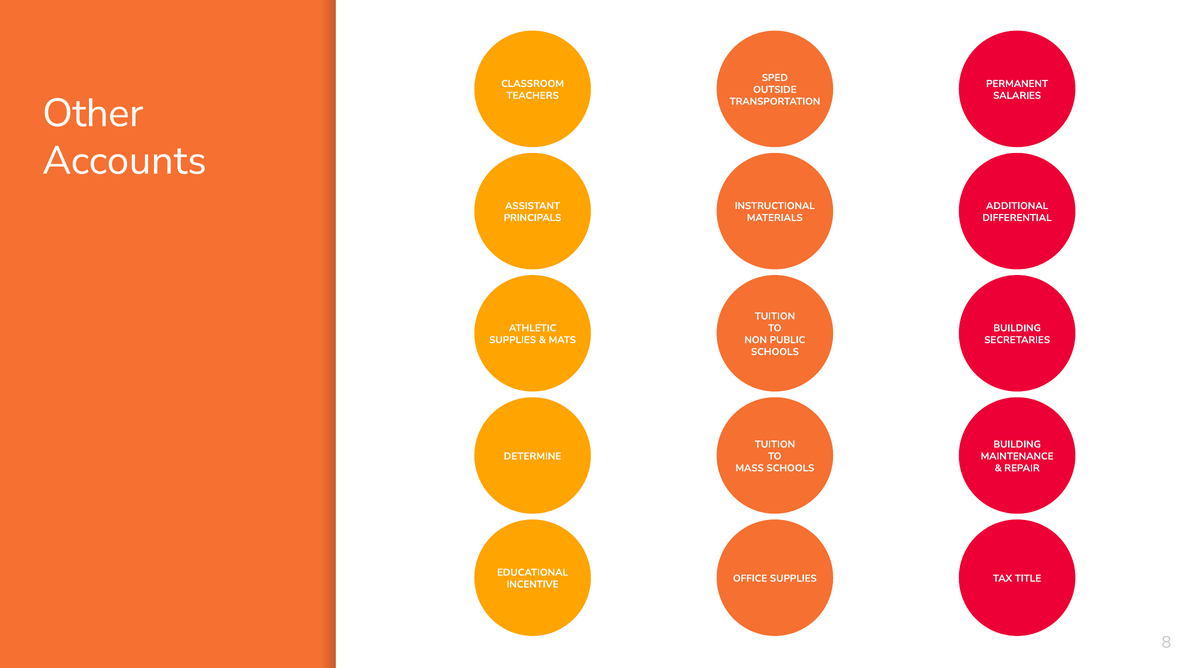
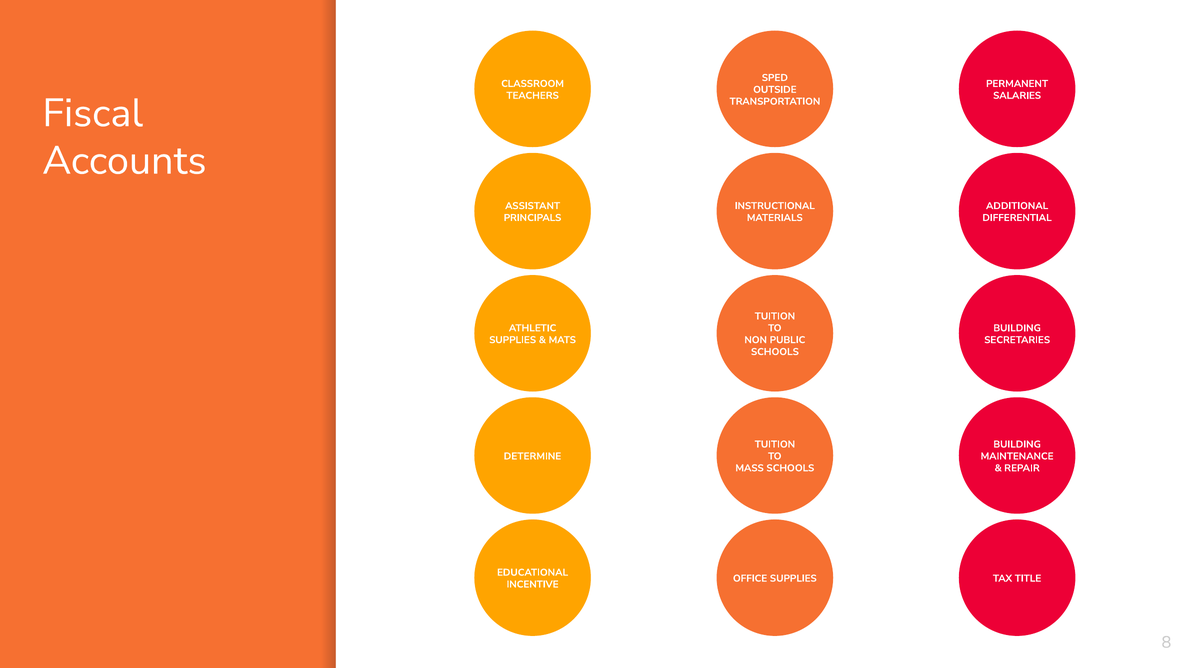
Other: Other -> Fiscal (93, 113)
